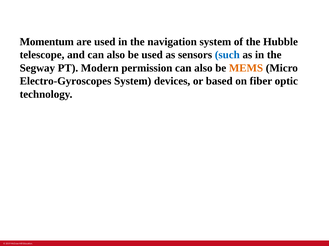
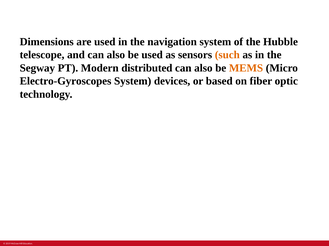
Momentum: Momentum -> Dimensions (47, 42)
such colour: blue -> orange (227, 55)
permission: permission -> distributed (147, 68)
